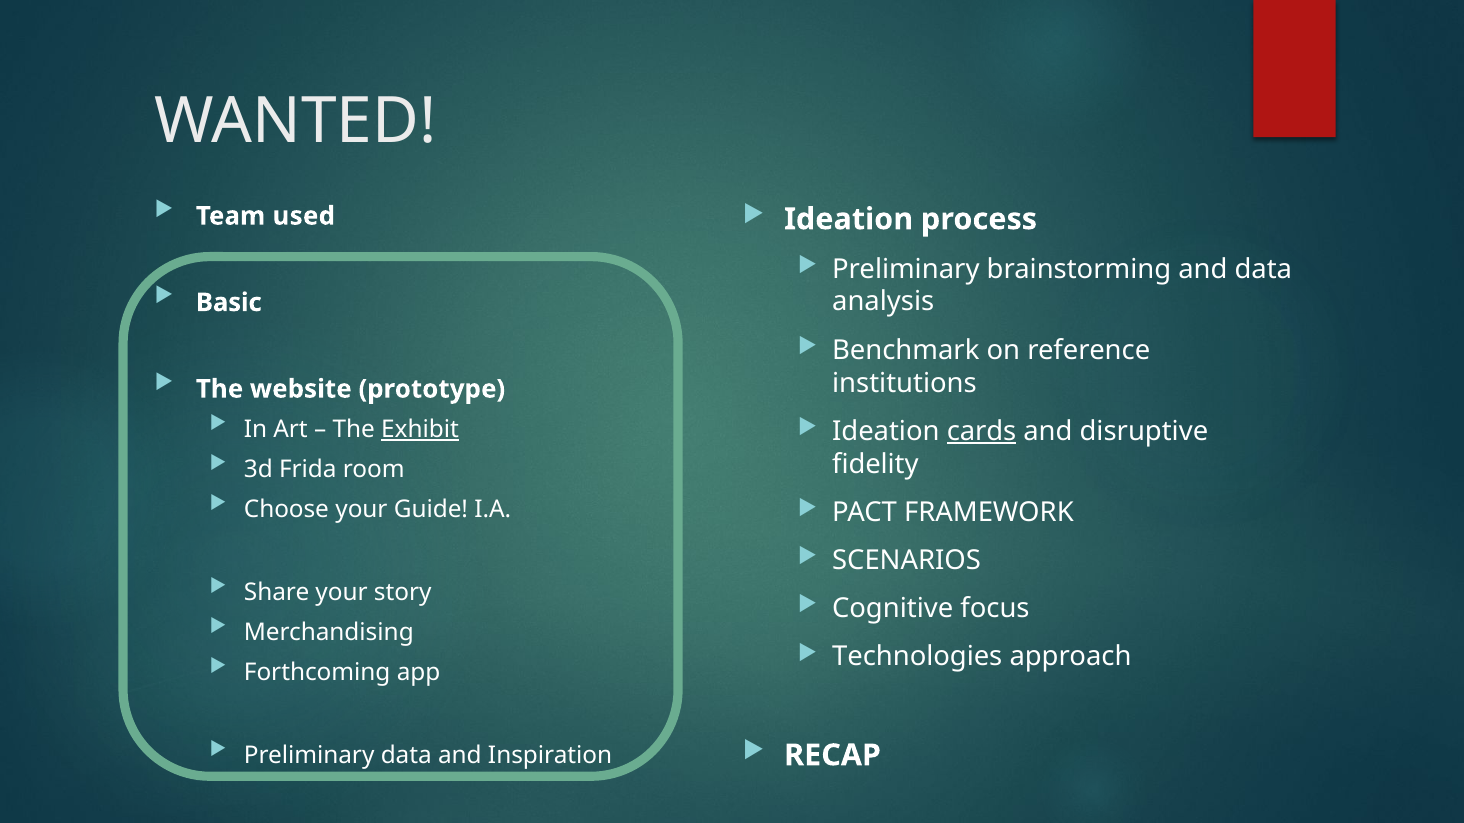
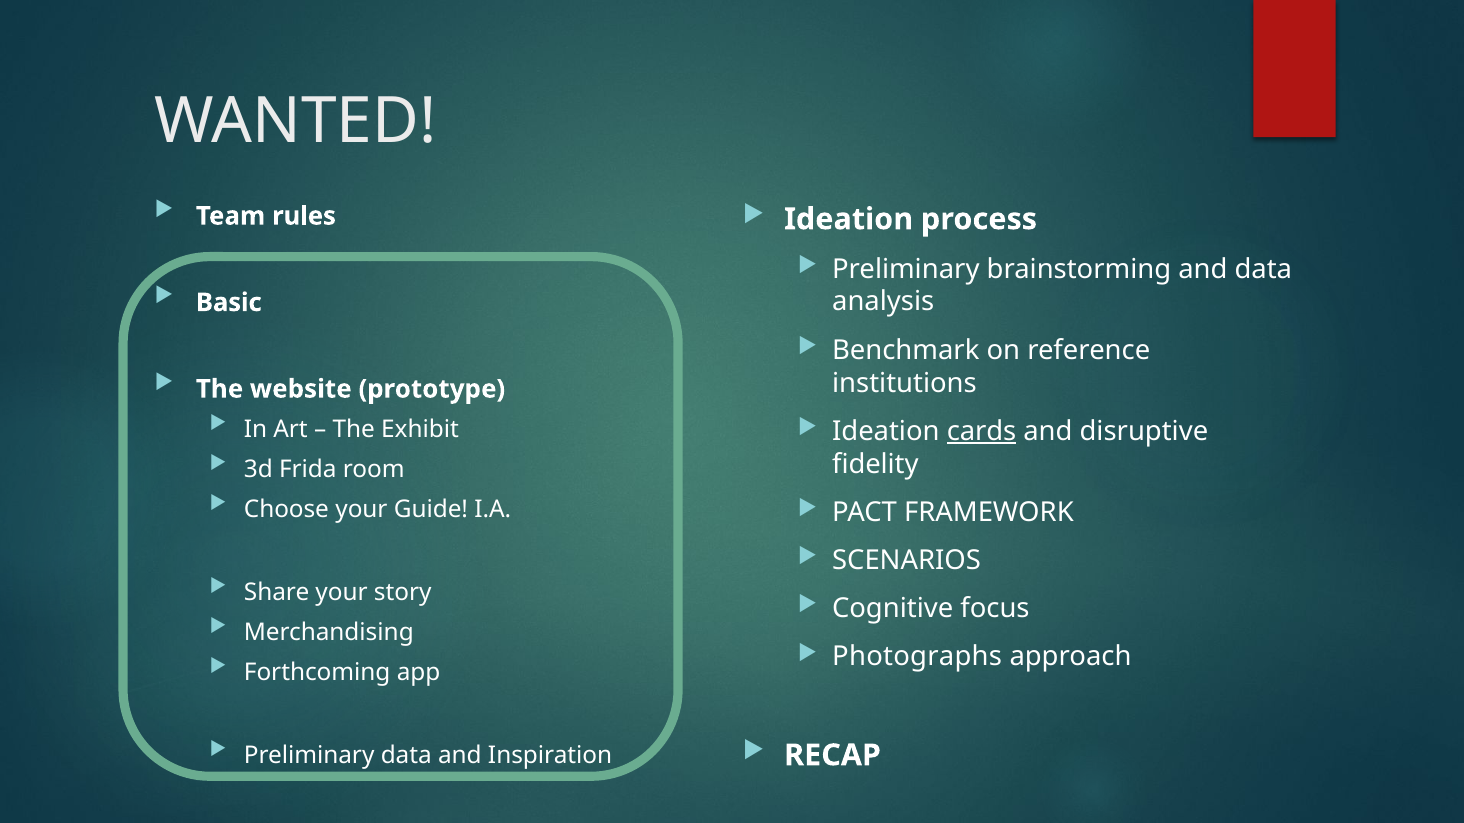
used: used -> rules (304, 216)
Exhibit underline: present -> none (420, 430)
Technologies: Technologies -> Photographs (917, 657)
